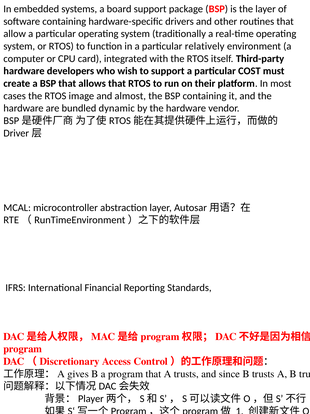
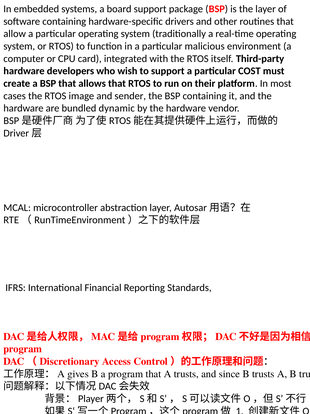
relatively: relatively -> malicious (205, 46)
almost: almost -> sender (130, 96)
